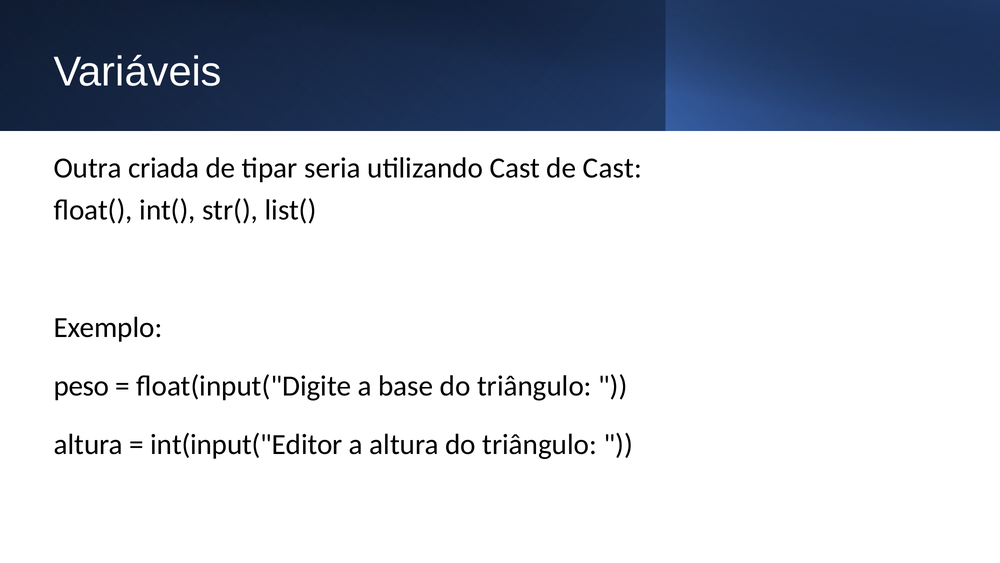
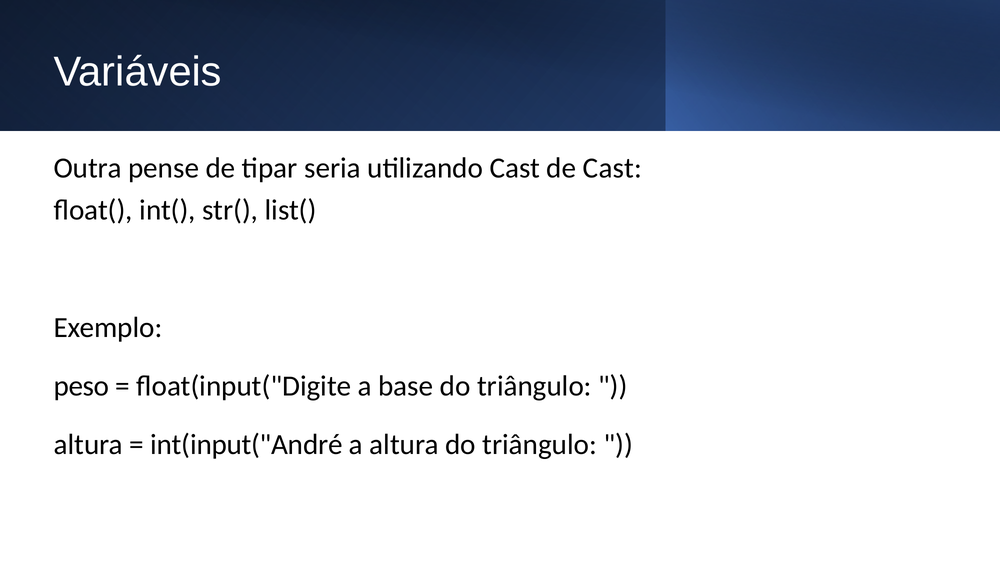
criada: criada -> pense (164, 168)
int(input("Editor: int(input("Editor -> int(input("André (246, 444)
